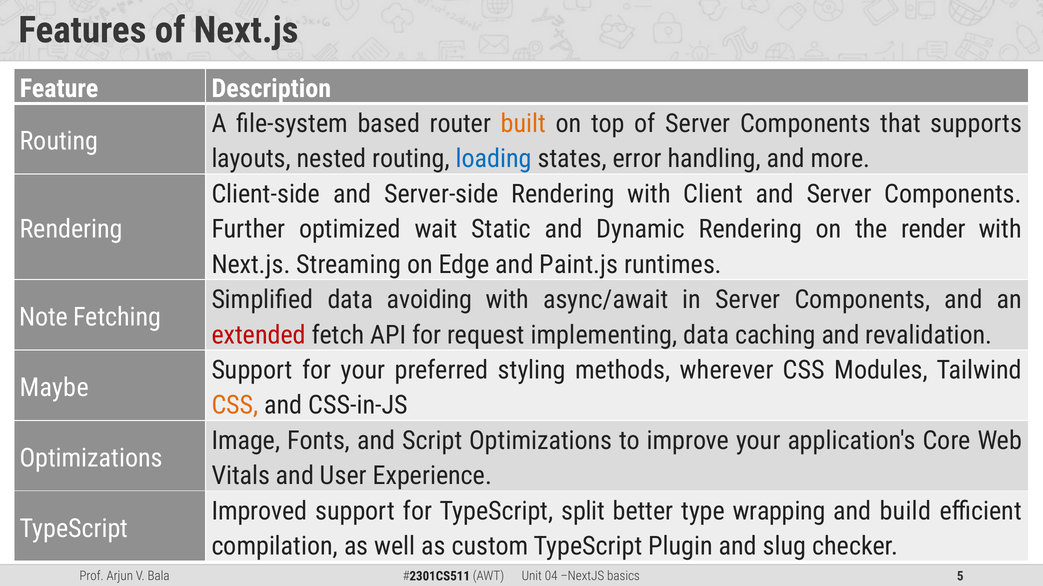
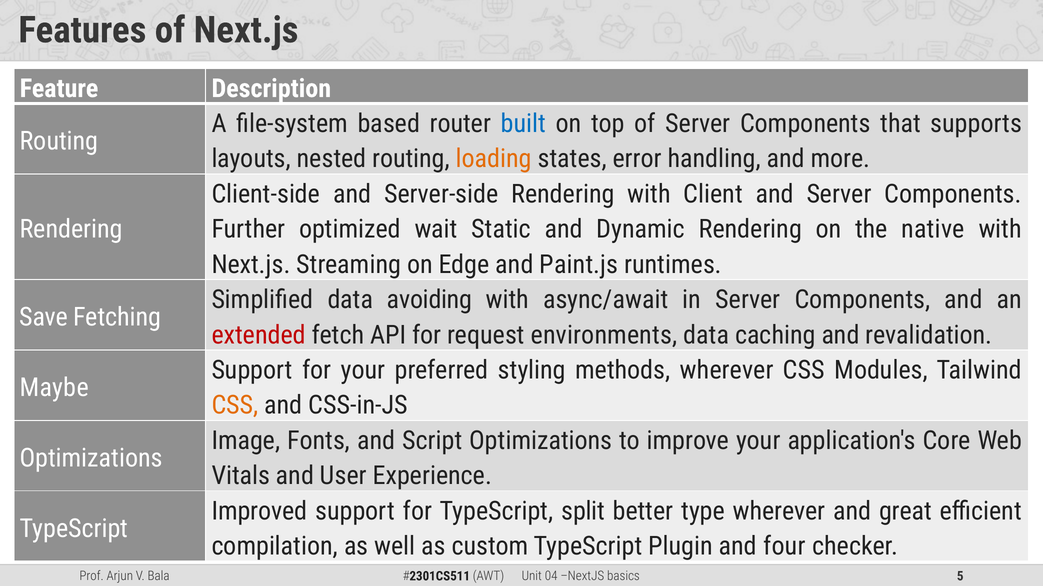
built colour: orange -> blue (523, 124)
loading colour: blue -> orange (494, 159)
render: render -> native (933, 230)
Note: Note -> Save (44, 318)
implementing: implementing -> environments (604, 335)
type wrapping: wrapping -> wherever (779, 512)
build: build -> great (905, 512)
slug: slug -> four (784, 547)
